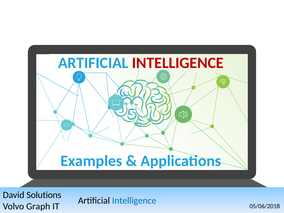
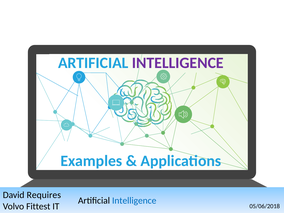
INTELLIGENCE colour: red -> purple (178, 63)
Solutions: Solutions -> Requires (44, 195)
Graph: Graph -> Fittest (38, 206)
